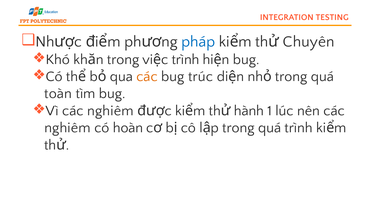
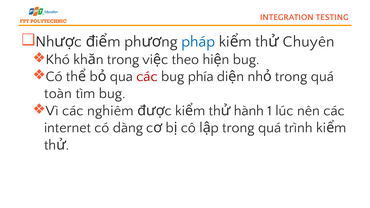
trình: trình -> theo (185, 59)
các colour: orange -> red (147, 76)
trúc: trúc -> phía (201, 76)
nghiêm: nghiêm -> internet (68, 128)
hoàn: hoàn -> dàng (128, 128)
